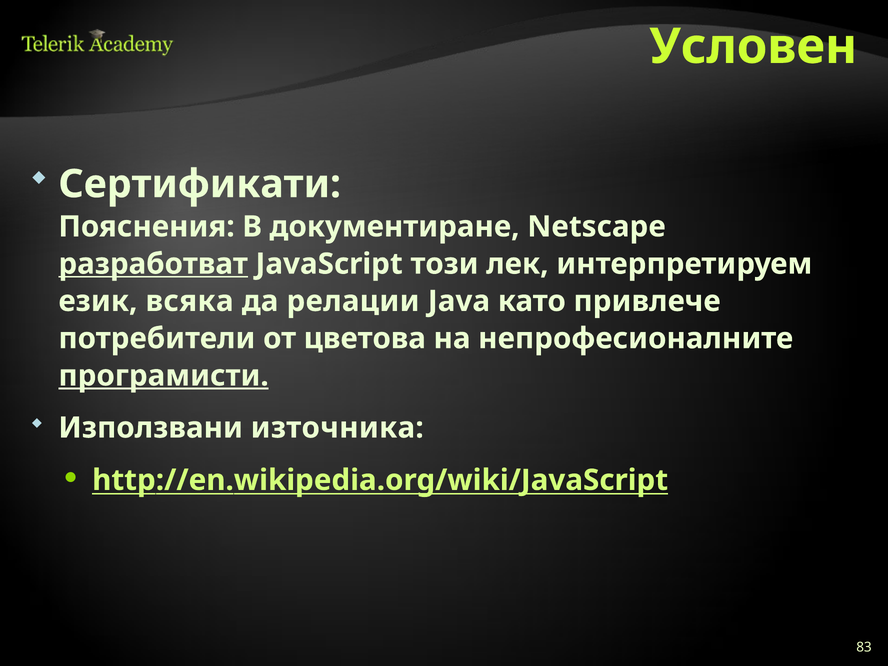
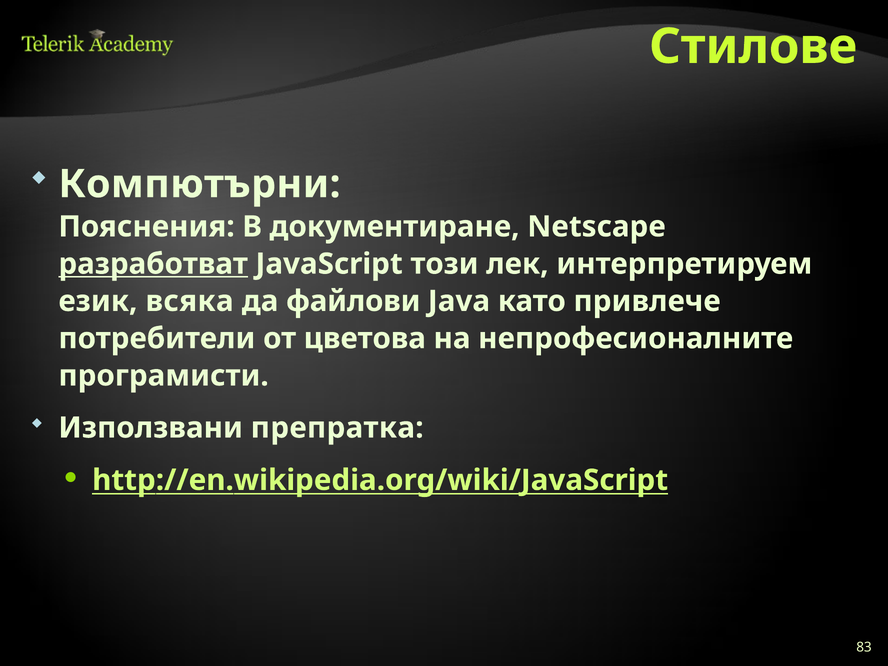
Условен: Условен -> Стилове (753, 47)
Сертификати: Сертификати -> Компютърни (199, 184)
релации: релации -> файлови (353, 301)
програмисти underline: present -> none (164, 376)
източника: източника -> препратка (337, 428)
